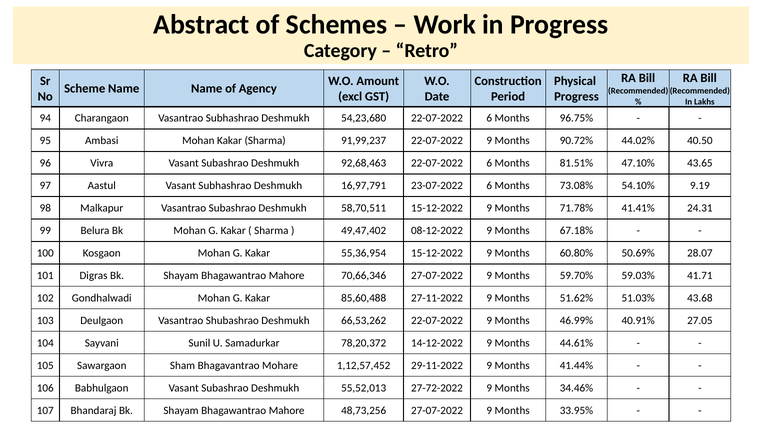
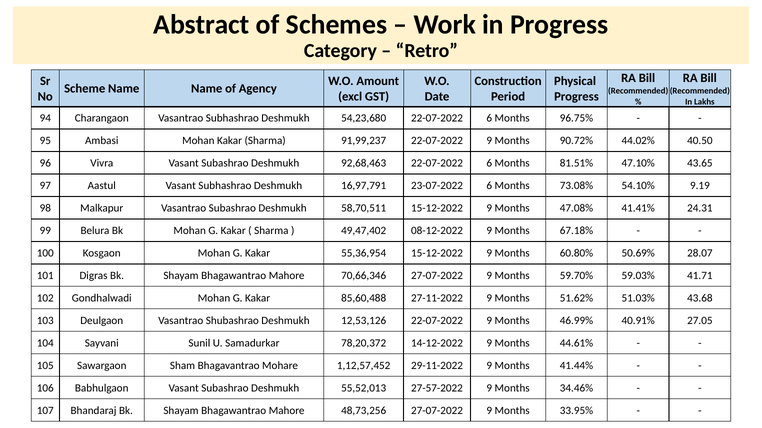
71.78%: 71.78% -> 47.08% (576, 208)
66,53,262: 66,53,262 -> 12,53,126 (364, 321)
27-72-2022: 27-72-2022 -> 27-57-2022 (437, 389)
